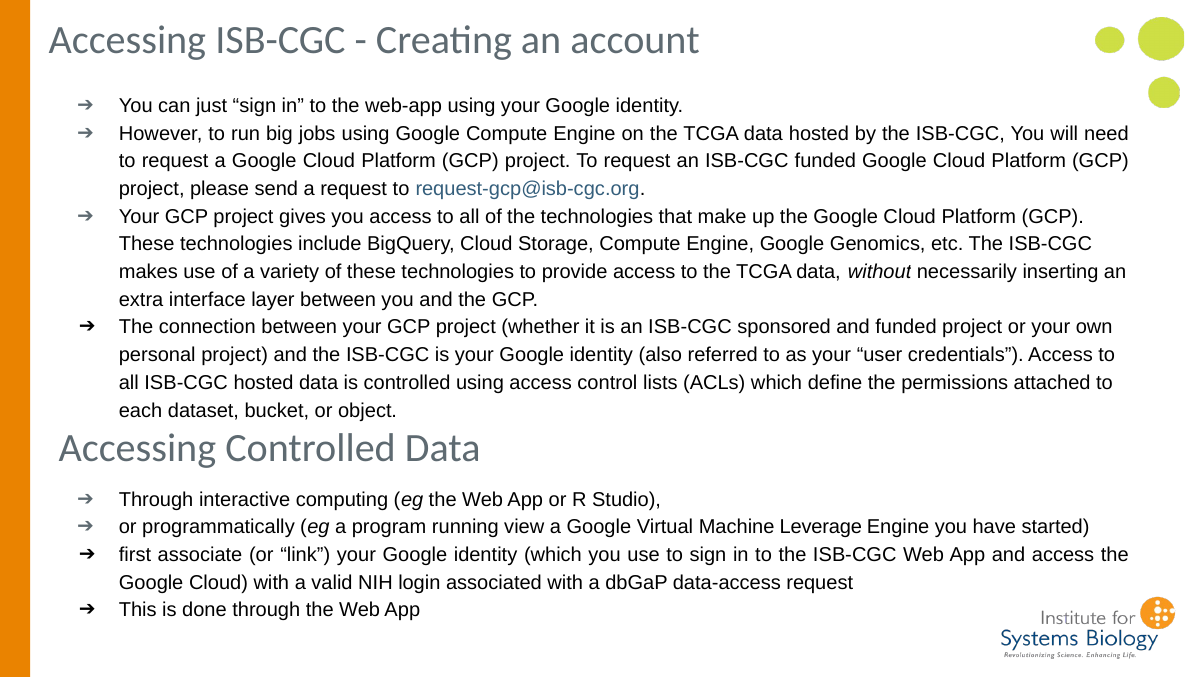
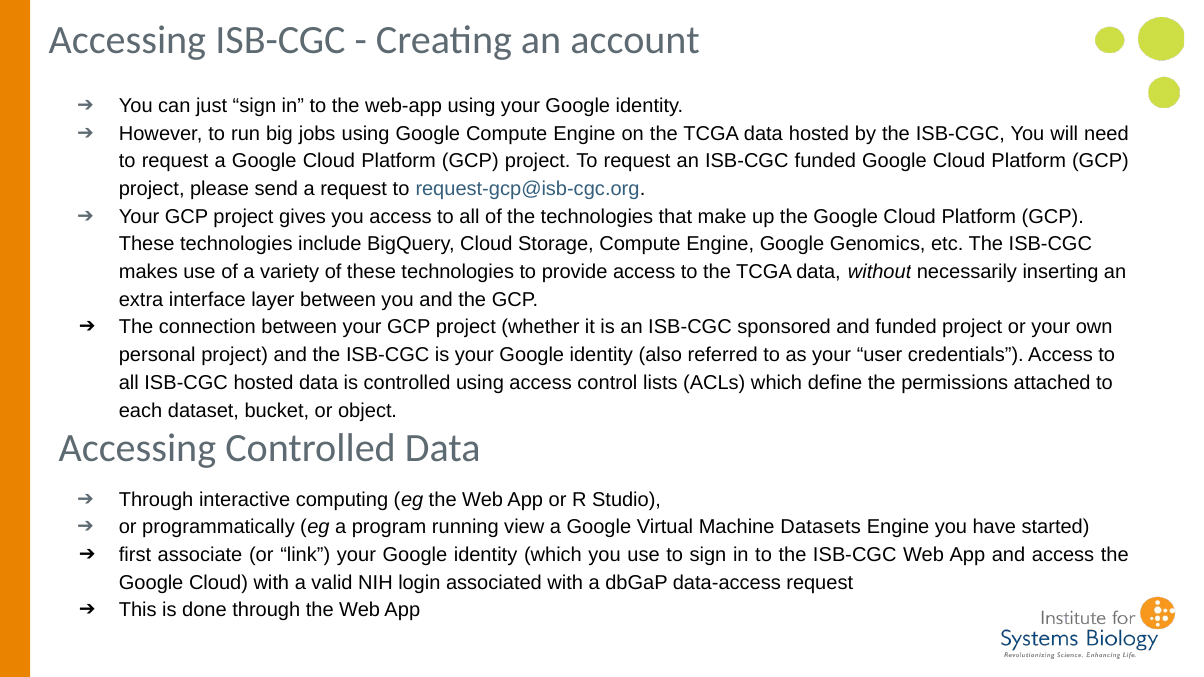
Leverage: Leverage -> Datasets (821, 527)
